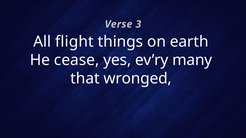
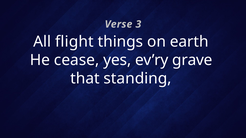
many: many -> grave (192, 60)
wronged: wronged -> standing (138, 79)
